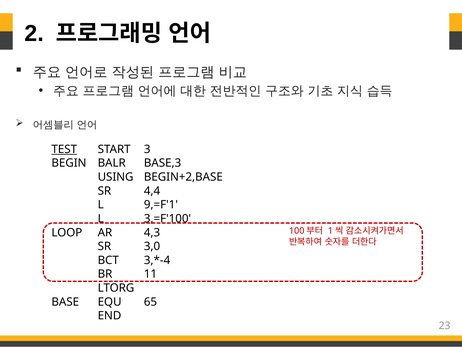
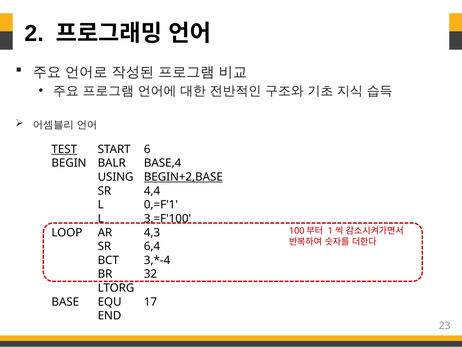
3: 3 -> 6 (147, 149)
BASE,3: BASE,3 -> BASE,4 (163, 163)
BEGIN+2,BASE underline: none -> present (183, 177)
9,=F'1: 9,=F'1 -> 0,=F'1 (161, 204)
3,0: 3,0 -> 6,4 (152, 246)
11: 11 -> 32 (150, 274)
65: 65 -> 17 (150, 301)
